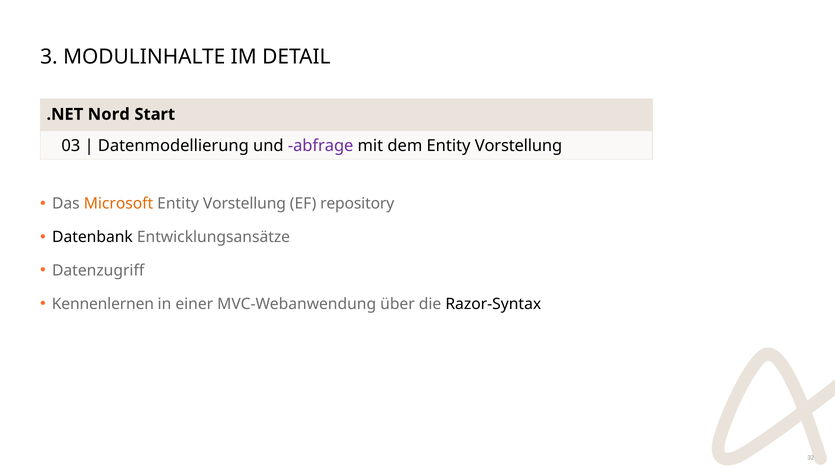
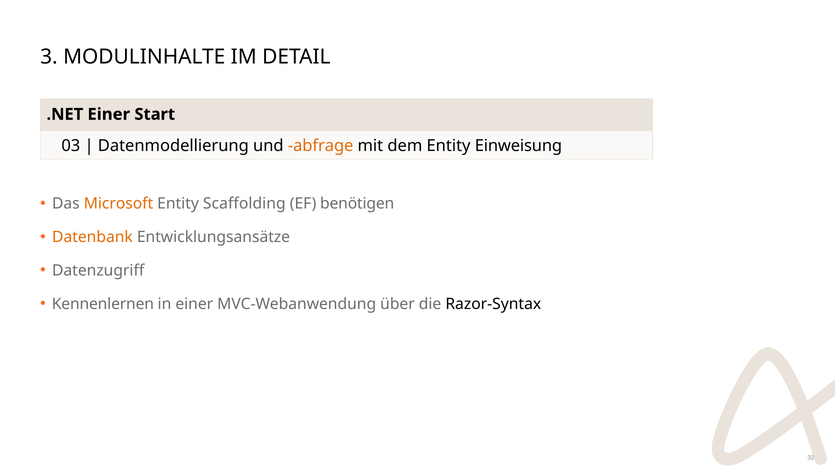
.NET Nord: Nord -> Einer (109, 114)
abfrage colour: purple -> orange (321, 146)
dem Entity Vorstellung: Vorstellung -> Einweisung (518, 146)
Vorstellung: Vorstellung -> Scaffolding (244, 204)
repository: repository -> benötigen (357, 204)
Datenbank colour: black -> orange (92, 237)
